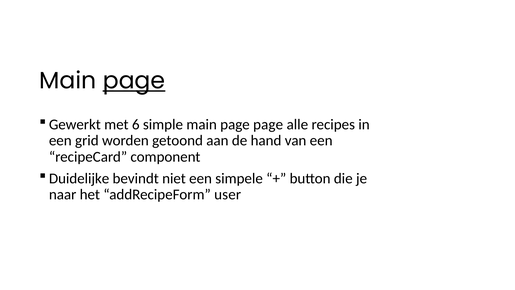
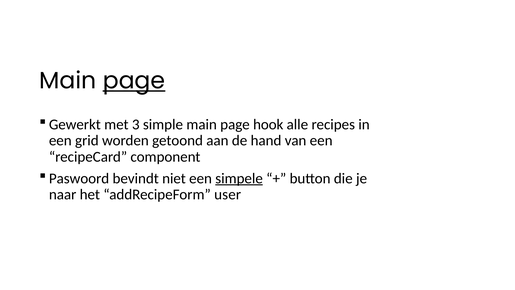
6: 6 -> 3 (136, 124)
page page: page -> hook (268, 124)
Duidelijke: Duidelijke -> Paswoord (79, 178)
simpele underline: none -> present (239, 178)
